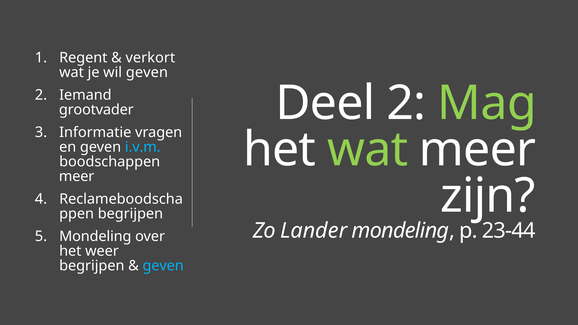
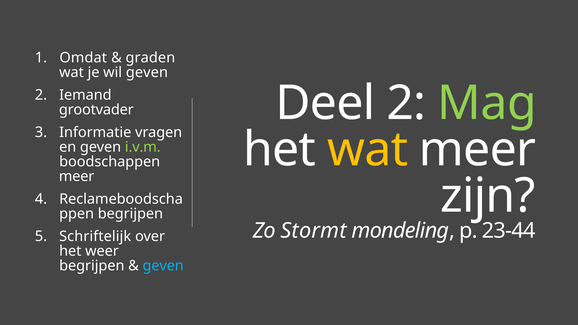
Regent: Regent -> Omdat (83, 58)
verkort: verkort -> graden (150, 58)
wat colour: light green -> yellow (368, 150)
i.v.m colour: light blue -> light green (143, 147)
Lander: Lander -> Stormt (314, 231)
Mondeling: Mondeling -> Schriftelijk (95, 236)
